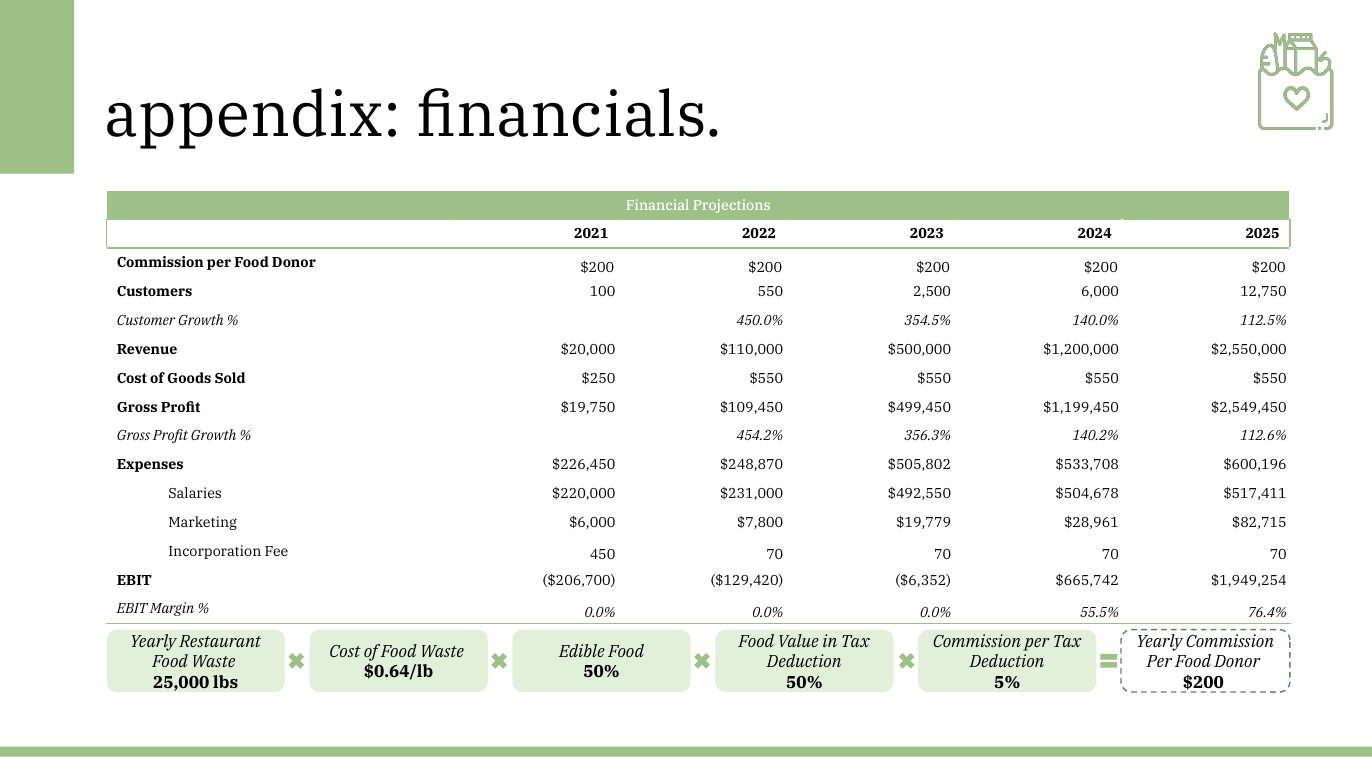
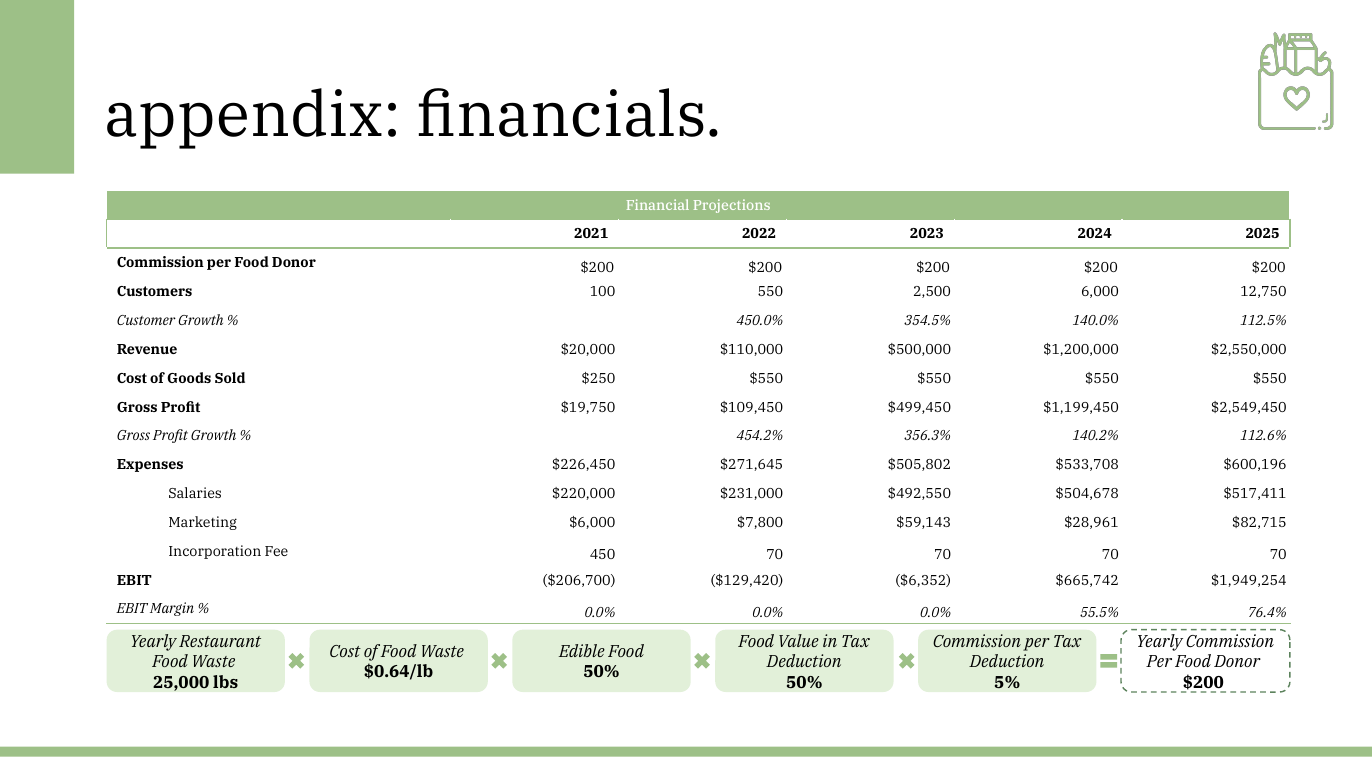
$248,870: $248,870 -> $271,645 (752, 465)
$19,779: $19,779 -> $59,143 (924, 523)
